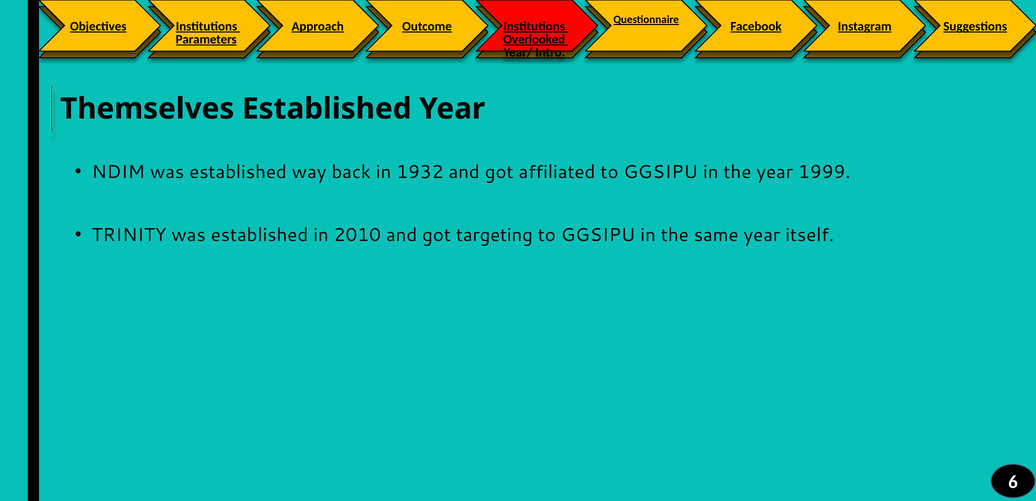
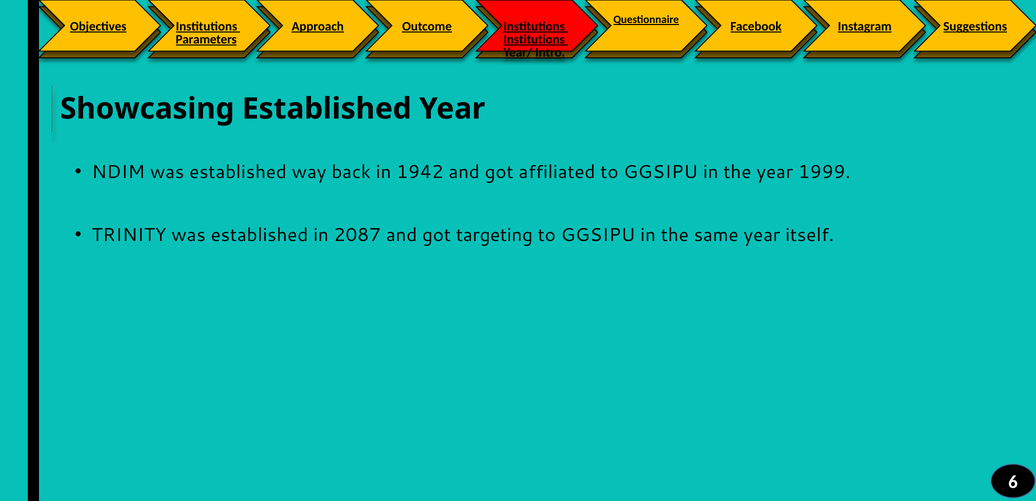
Overlooked: Overlooked -> Institutions (534, 39)
Themselves: Themselves -> Showcasing (147, 109)
1932: 1932 -> 1942 (420, 172)
2010: 2010 -> 2087 (357, 235)
